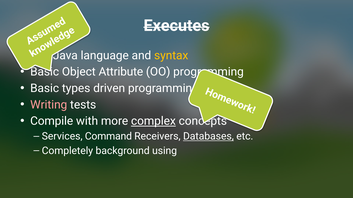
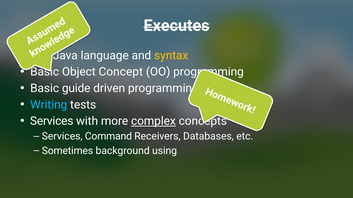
Attribute: Attribute -> Concept (121, 72)
types: types -> guide (76, 88)
Writing colour: pink -> light blue (49, 105)
Compile: Compile -> Services (52, 121)
Databases underline: present -> none (208, 137)
Completely: Completely -> Sometimes (67, 151)
